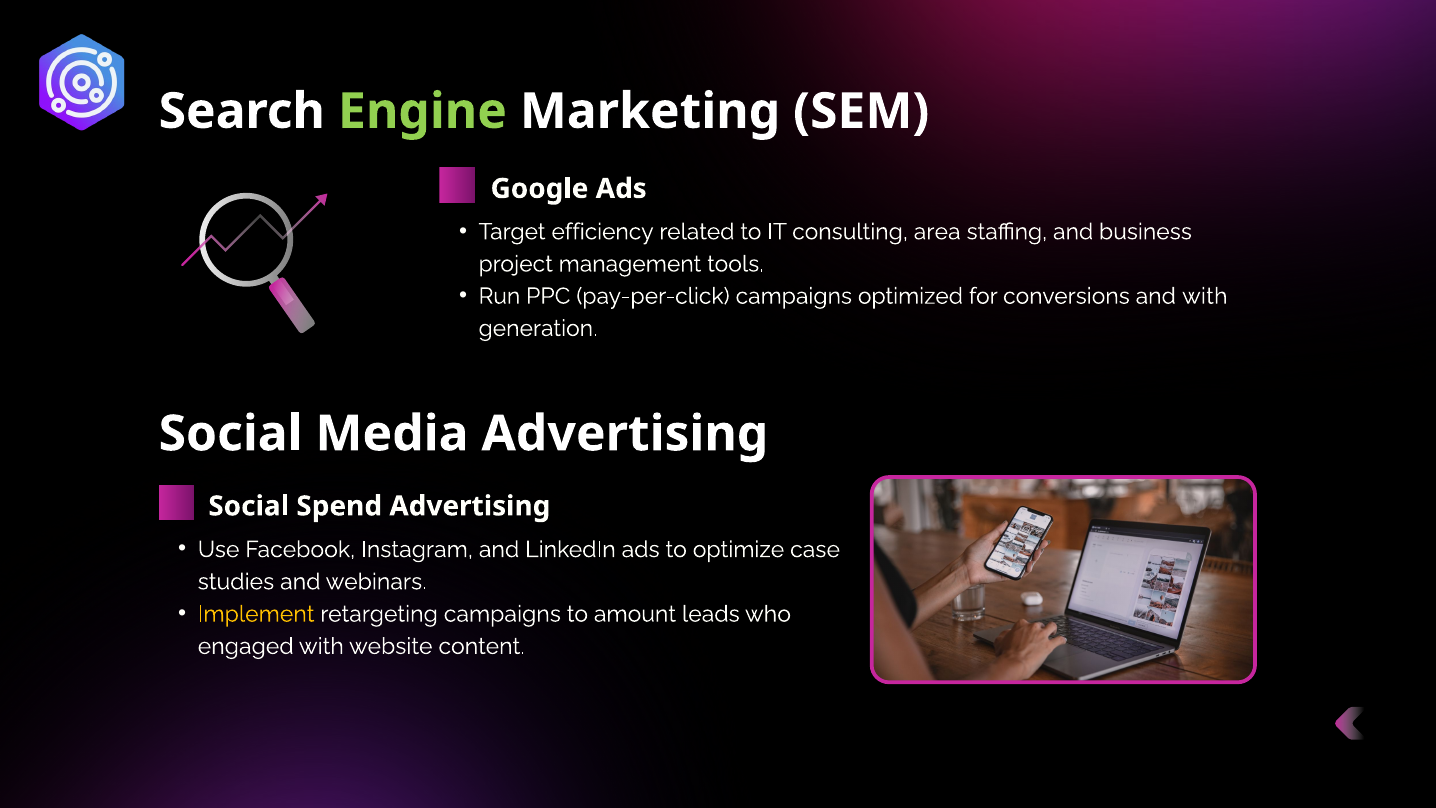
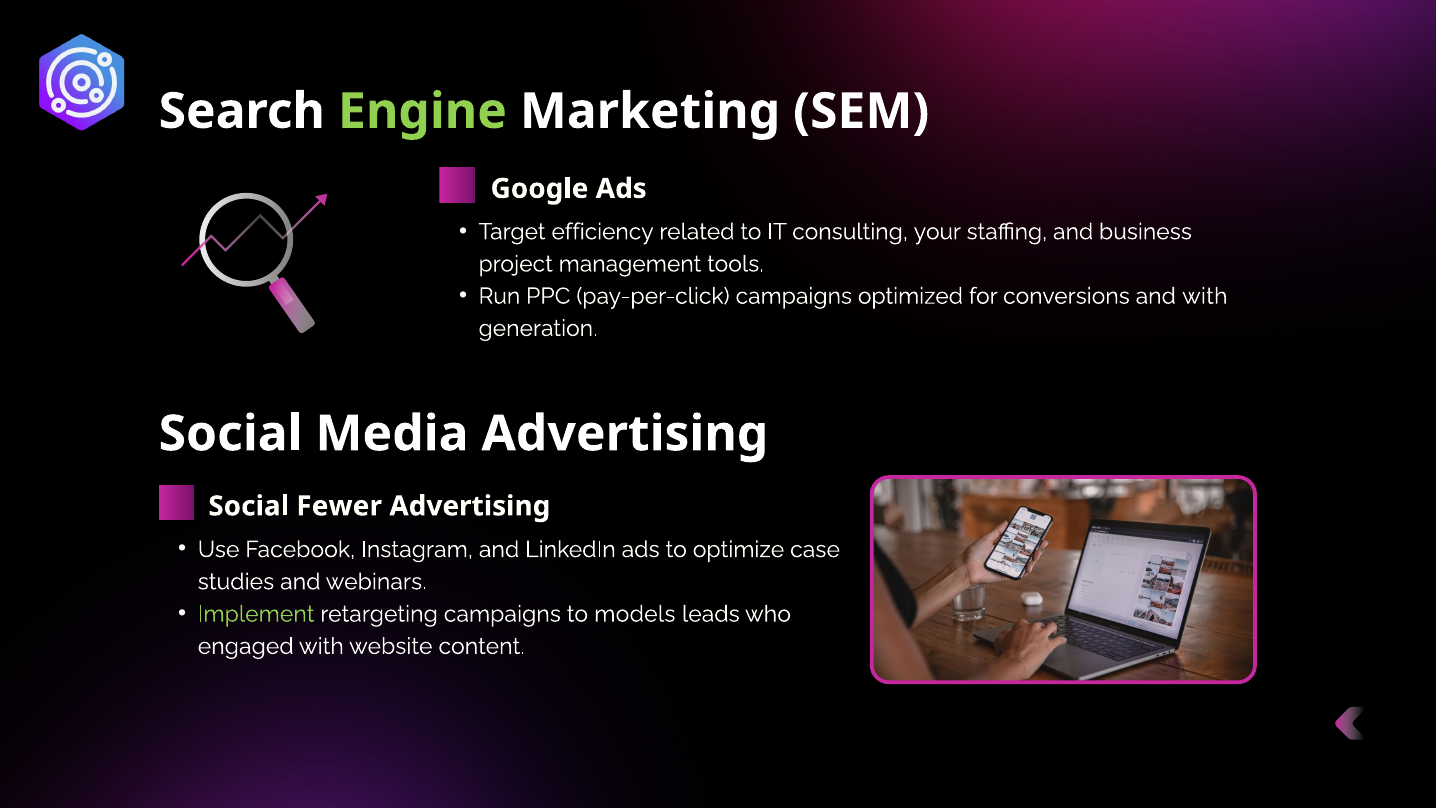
area: area -> your (937, 232)
Spend: Spend -> Fewer (339, 506)
Implement colour: yellow -> light green (256, 614)
amount: amount -> models (635, 614)
